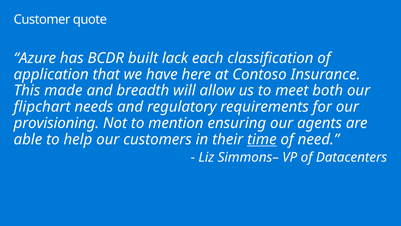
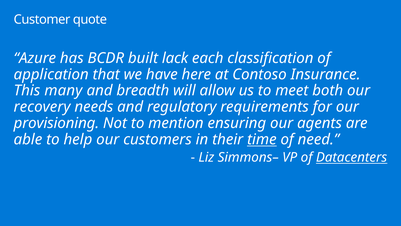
made: made -> many (63, 90)
flipchart: flipchart -> recovery (42, 107)
Datacenters underline: none -> present (352, 157)
